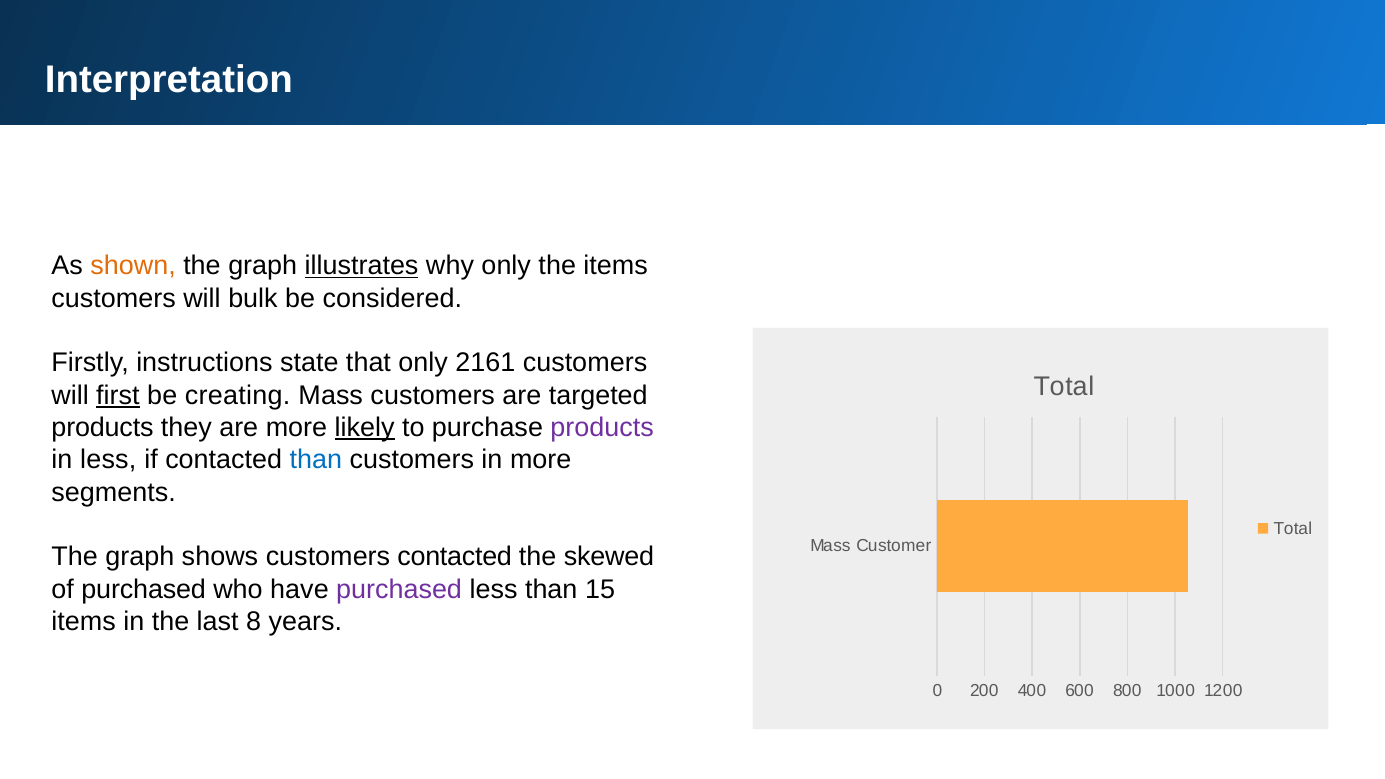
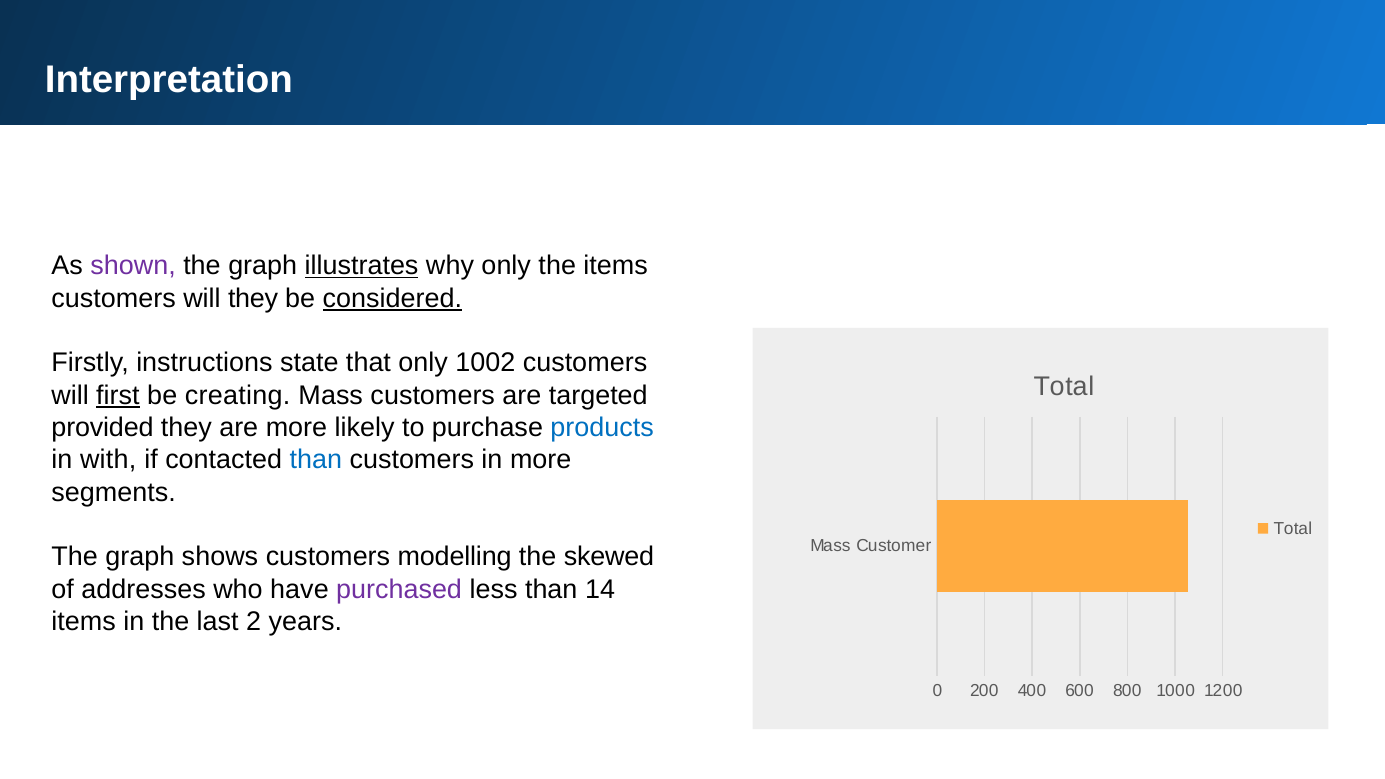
shown colour: orange -> purple (133, 266)
will bulk: bulk -> they (253, 298)
considered underline: none -> present (392, 298)
2161: 2161 -> 1002 (485, 363)
products: products -> provided (103, 428)
likely underline: present -> none (365, 428)
products colour: purple -> blue (602, 428)
in less: less -> with (108, 460)
customers contacted: contacted -> modelling (455, 557)
of purchased: purchased -> addresses (144, 589)
15: 15 -> 14 (600, 589)
8: 8 -> 2 (254, 622)
